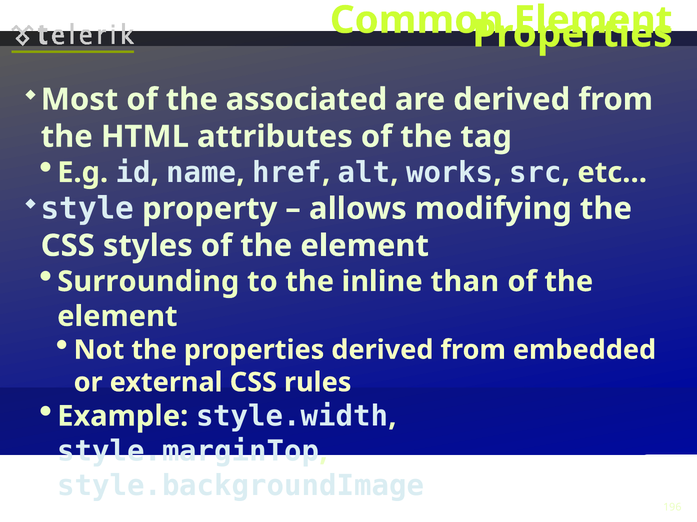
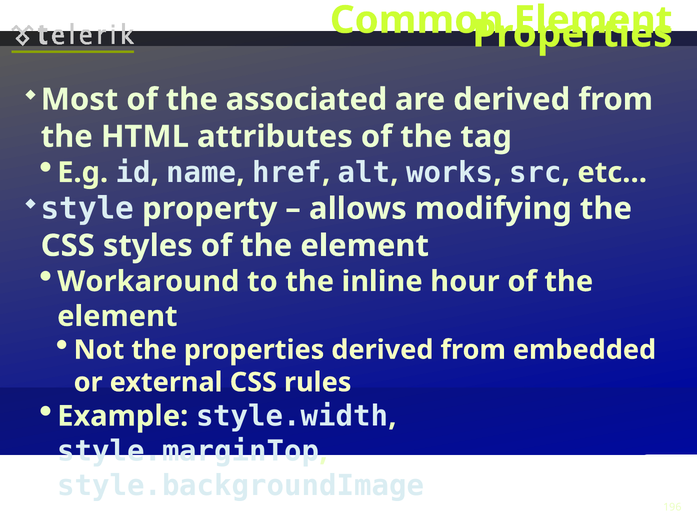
Surrounding: Surrounding -> Workaround (148, 282)
than: than -> hour (465, 282)
